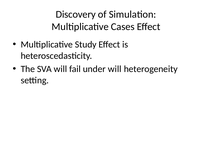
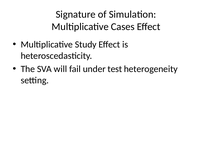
Discovery: Discovery -> Signature (76, 14)
under will: will -> test (115, 69)
